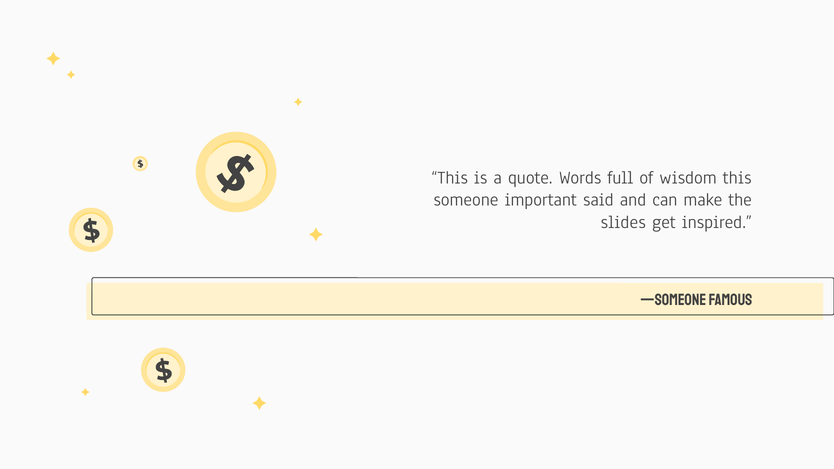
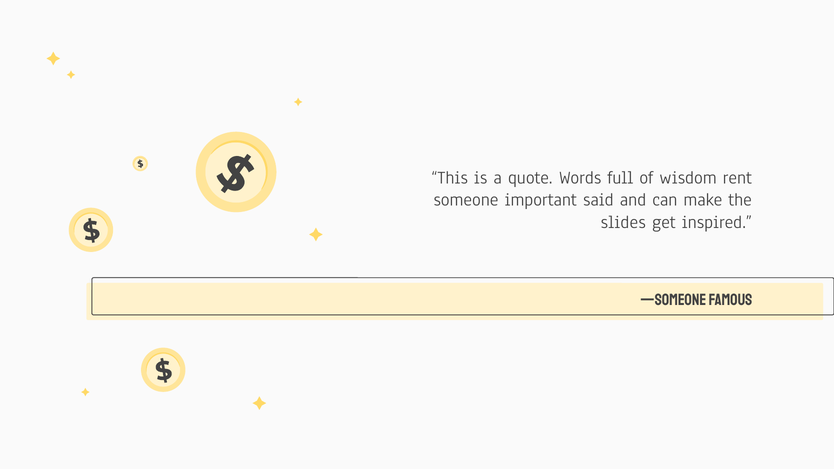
wisdom this: this -> rent (737, 178)
